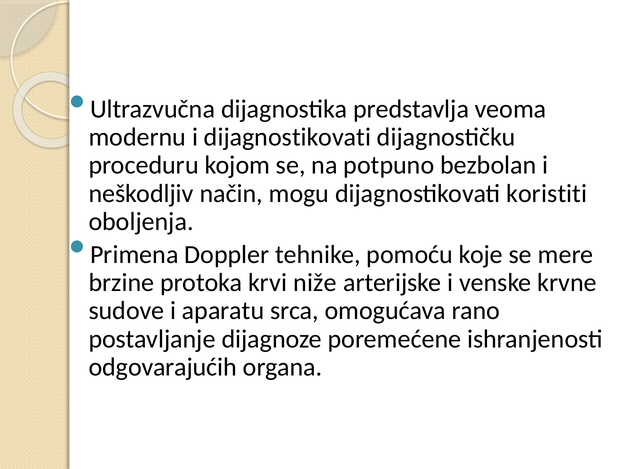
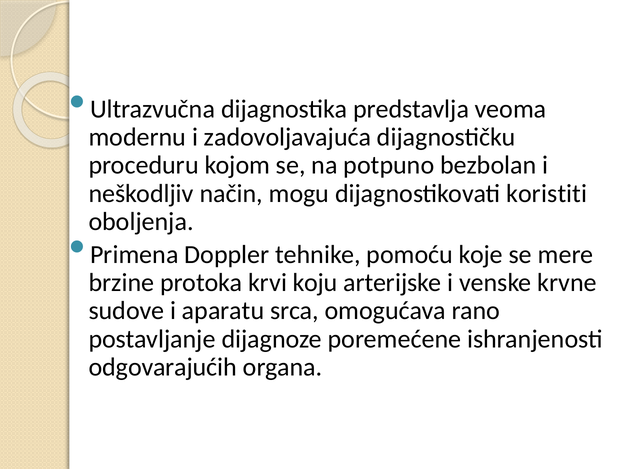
i dijagnostikovati: dijagnostikovati -> zadovoljavajuća (288, 137)
niže: niže -> koju (315, 283)
